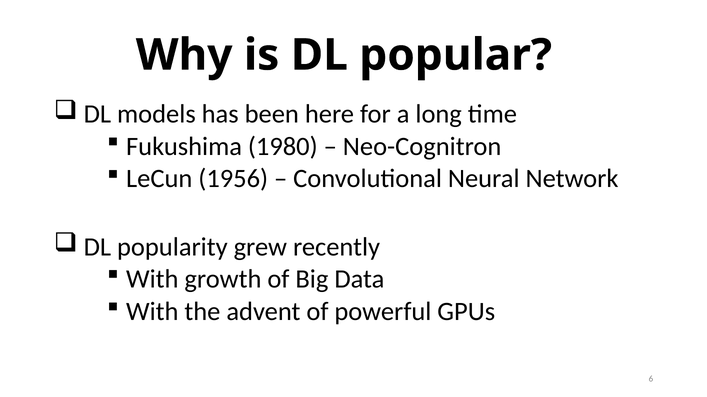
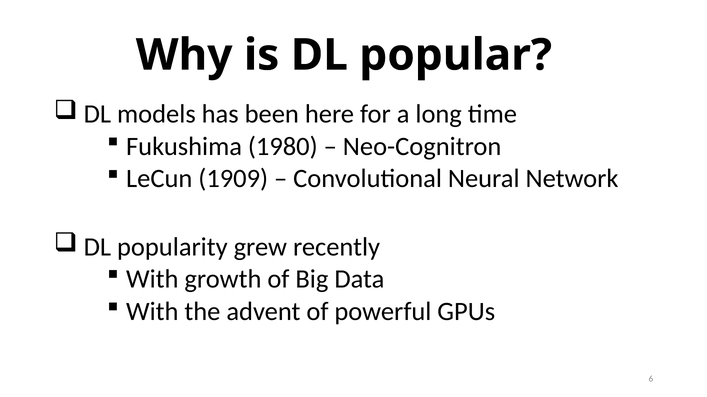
1956: 1956 -> 1909 (233, 179)
